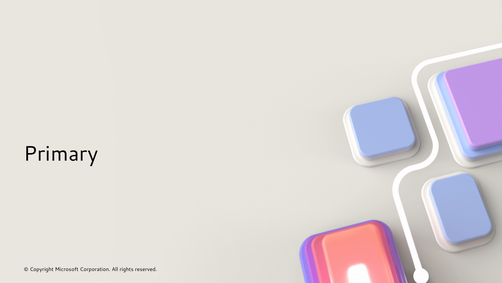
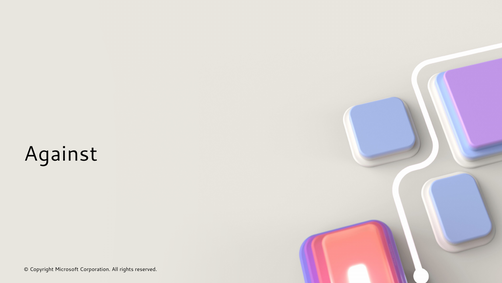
Primary: Primary -> Against (61, 154)
